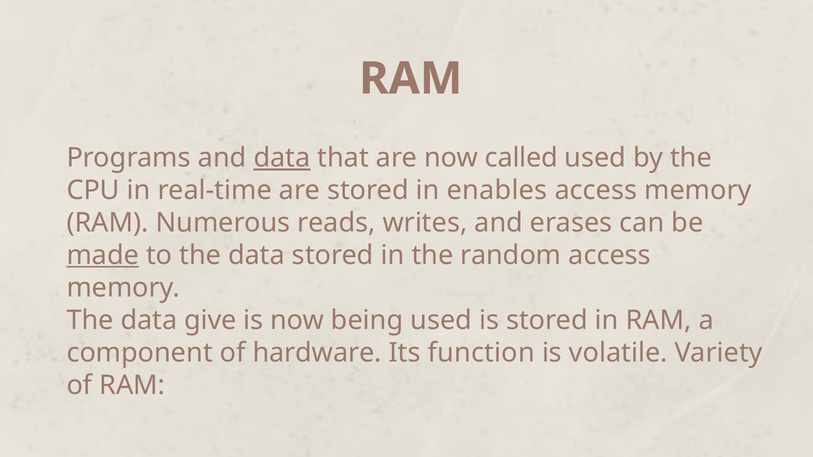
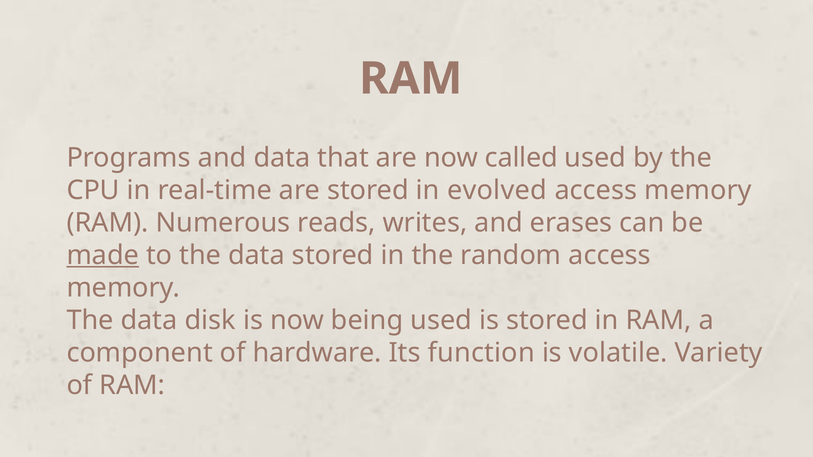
data underline: present -> none (282, 158)
enables: enables -> evolved (497, 190)
give: give -> disk (210, 321)
